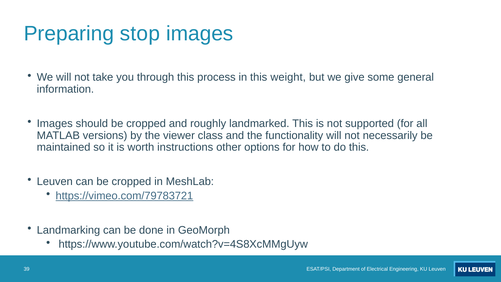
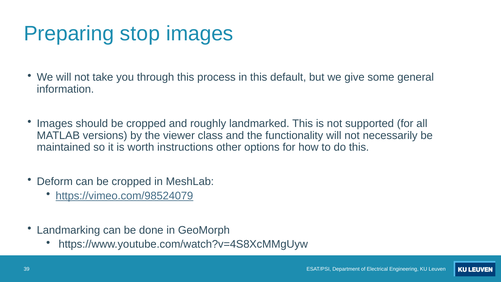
weight: weight -> default (288, 77)
Leuven: Leuven -> Deform (55, 182)
https://vimeo.com/79783721: https://vimeo.com/79783721 -> https://vimeo.com/98524079 (124, 196)
